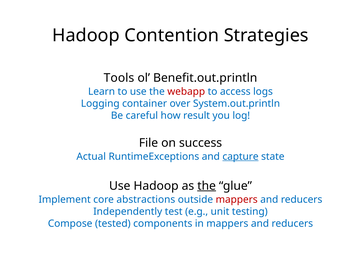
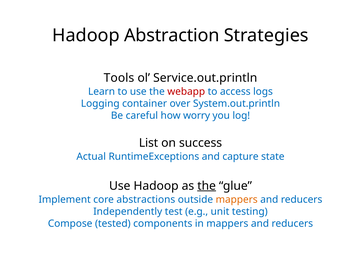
Contention: Contention -> Abstraction (172, 36)
Benefit.out.println: Benefit.out.println -> Service.out.println (205, 78)
result: result -> worry (197, 116)
File: File -> List (149, 143)
capture underline: present -> none (240, 157)
mappers colour: red -> orange (237, 200)
